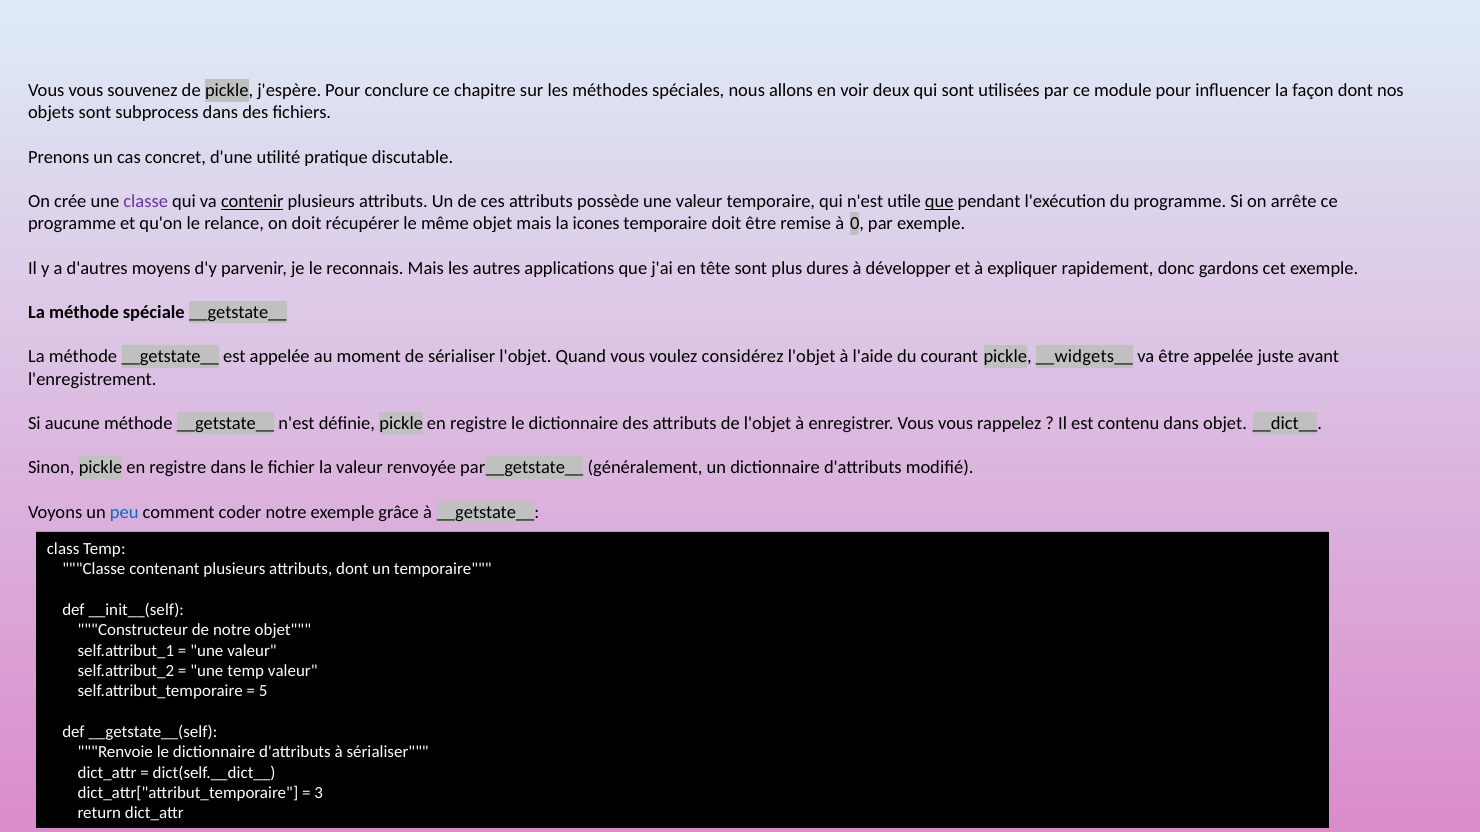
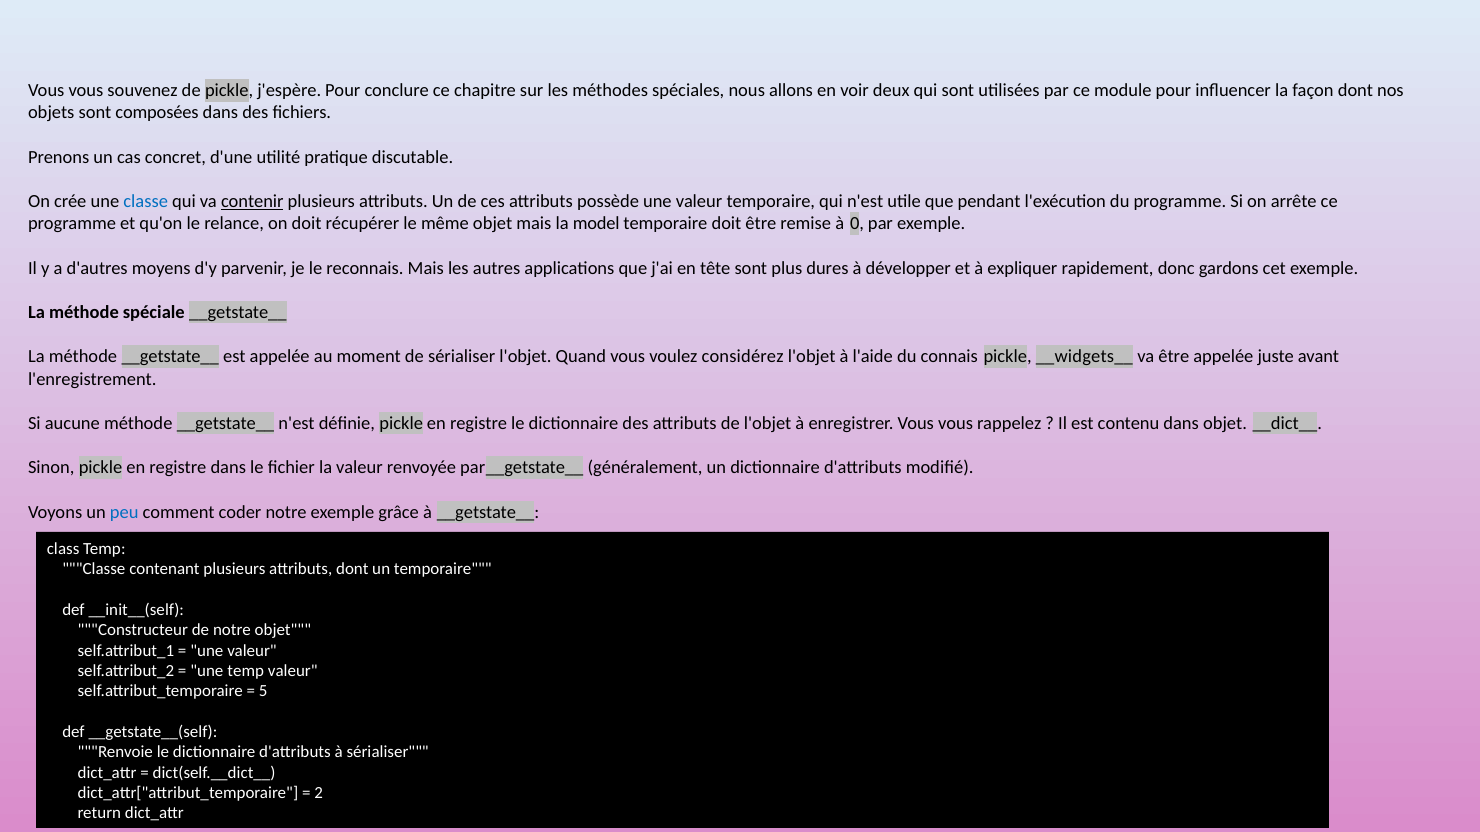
subprocess: subprocess -> composées (157, 113)
classe colour: purple -> blue (146, 202)
que underline: present -> none (939, 202)
icones: icones -> model (596, 224)
courant: courant -> connais (949, 357)
3: 3 -> 2 (319, 794)
